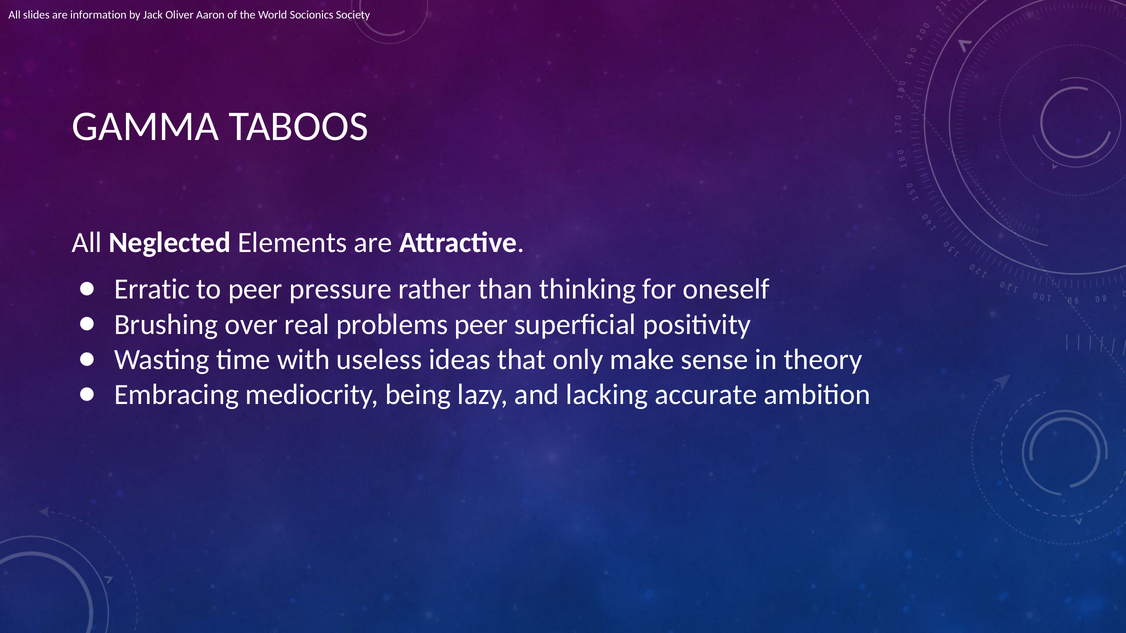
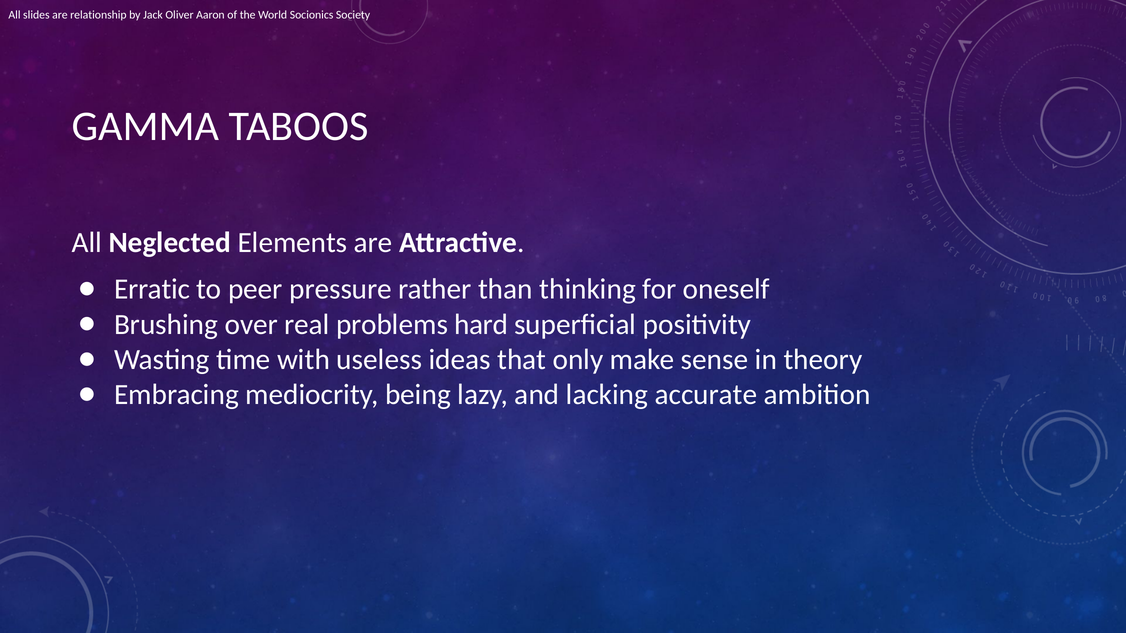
information: information -> relationship (98, 15)
problems peer: peer -> hard (481, 325)
